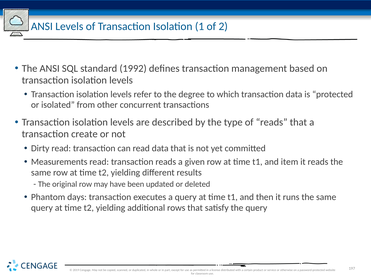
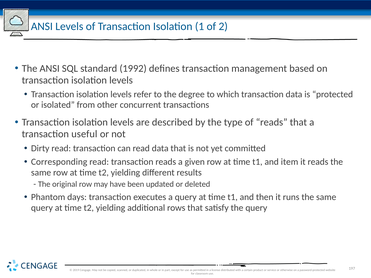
create: create -> useful (84, 134)
Measurements: Measurements -> Corresponding (59, 162)
